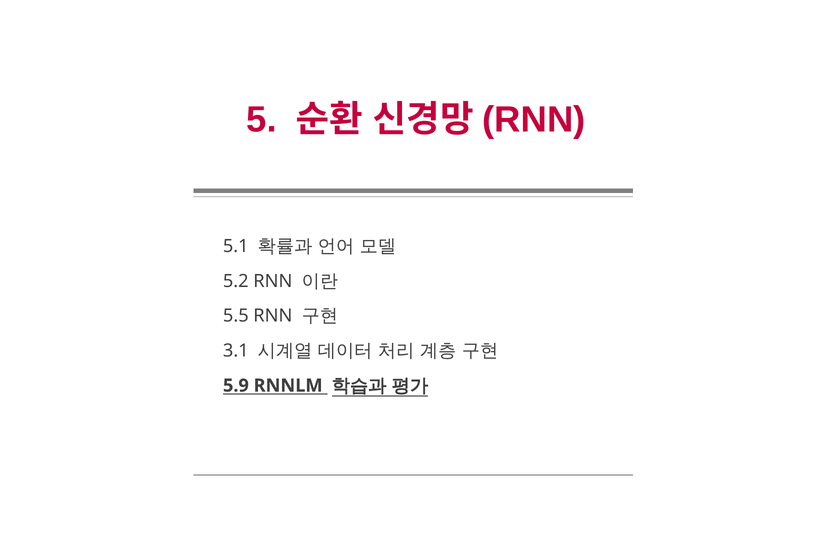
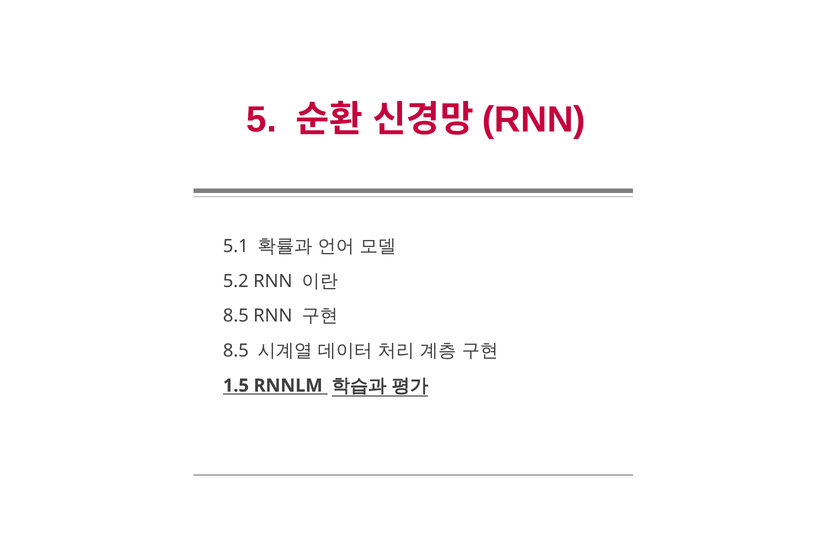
5.5: 5.5 -> 8.5 (236, 316)
3.1: 3.1 -> 8.5 (236, 351)
5.9: 5.9 -> 1.5 (236, 386)
